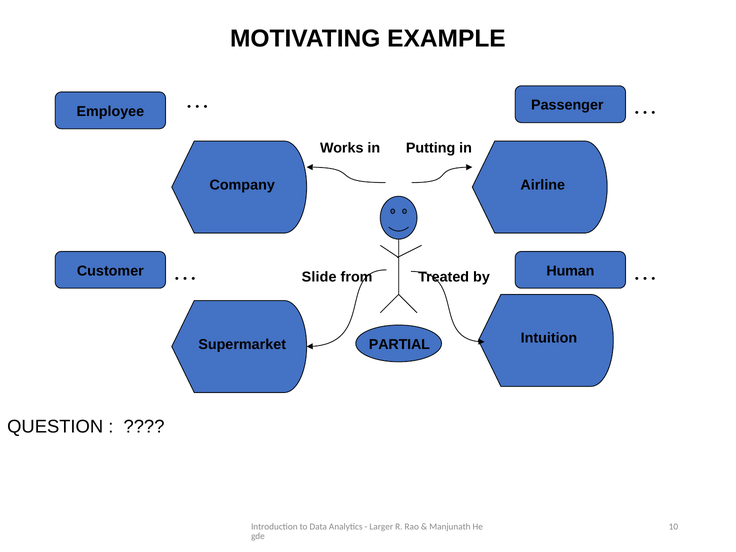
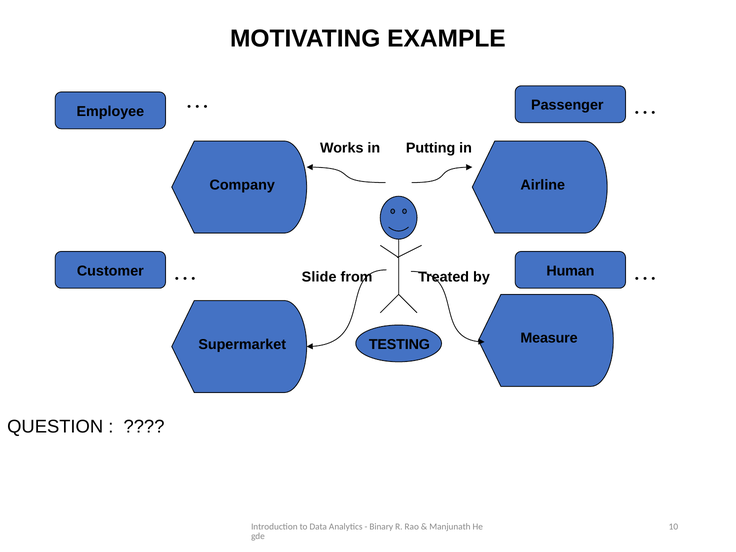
Intuition: Intuition -> Measure (549, 338)
PARTIAL: PARTIAL -> TESTING (399, 345)
Larger: Larger -> Binary (381, 527)
